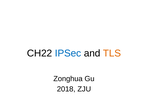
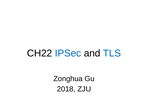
TLS colour: orange -> blue (112, 53)
